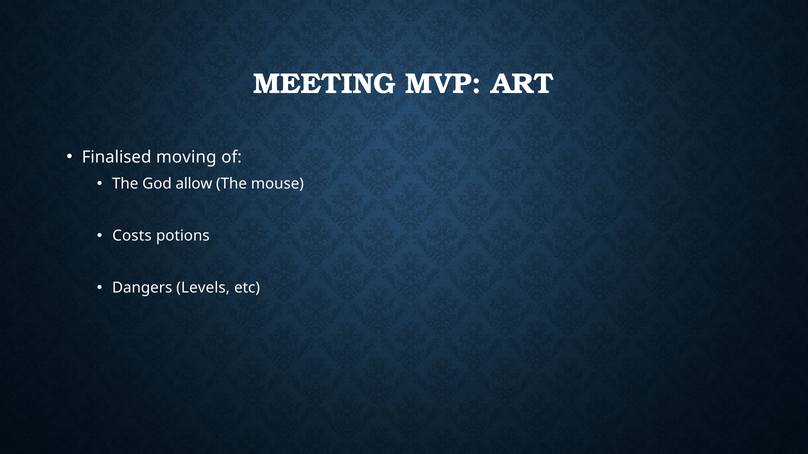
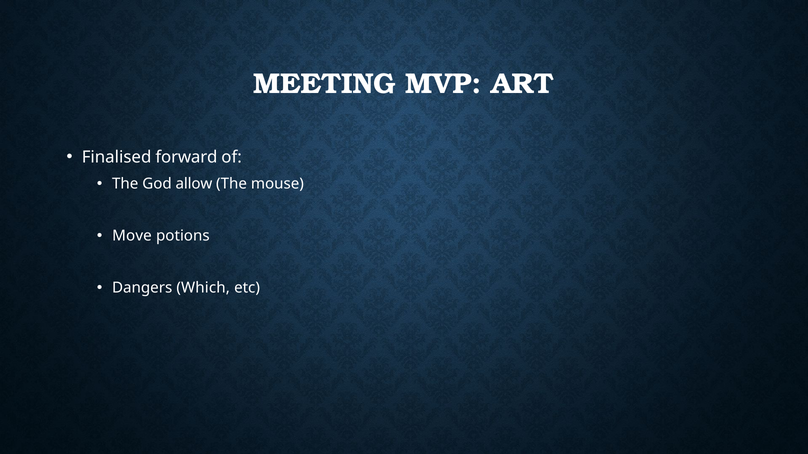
moving: moving -> forward (186, 157)
Costs: Costs -> Move (132, 236)
Levels: Levels -> Which (203, 288)
